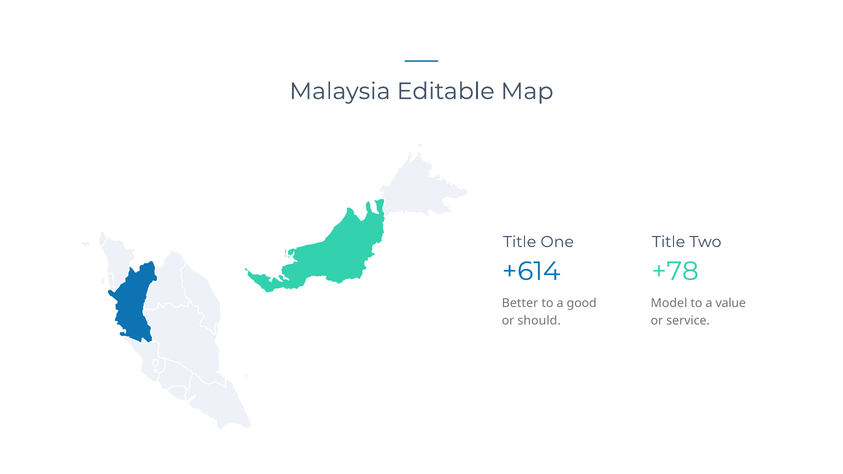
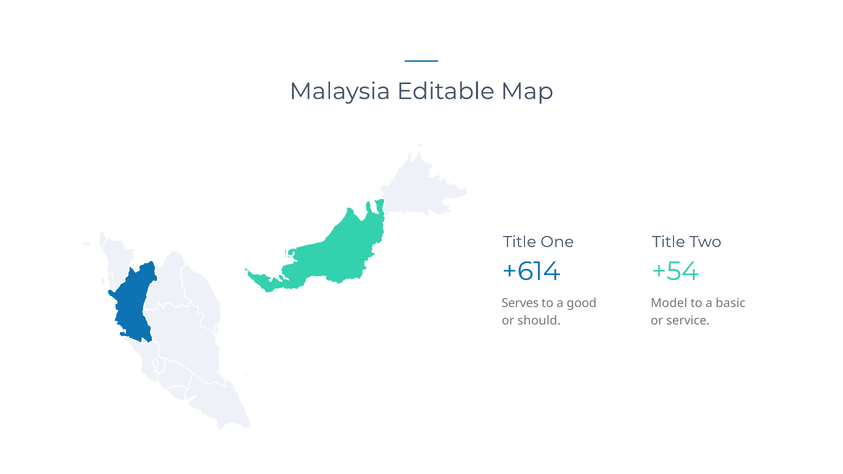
+78: +78 -> +54 (675, 271)
Better: Better -> Serves (520, 303)
value: value -> basic (731, 303)
